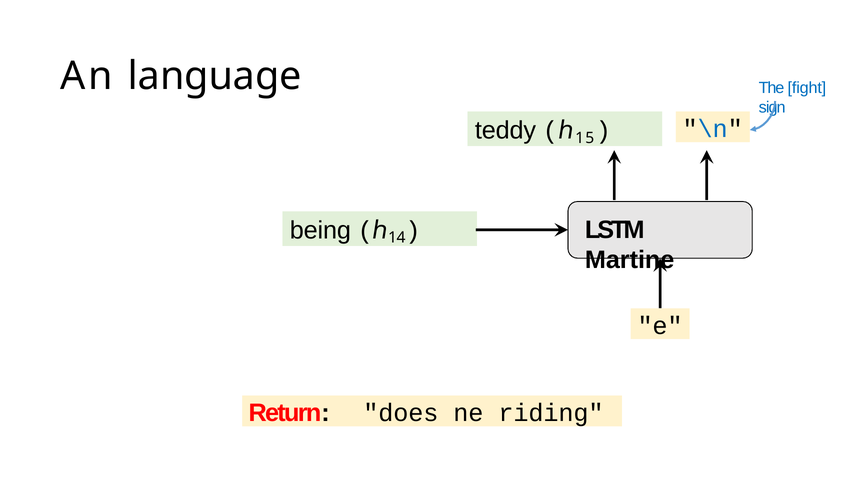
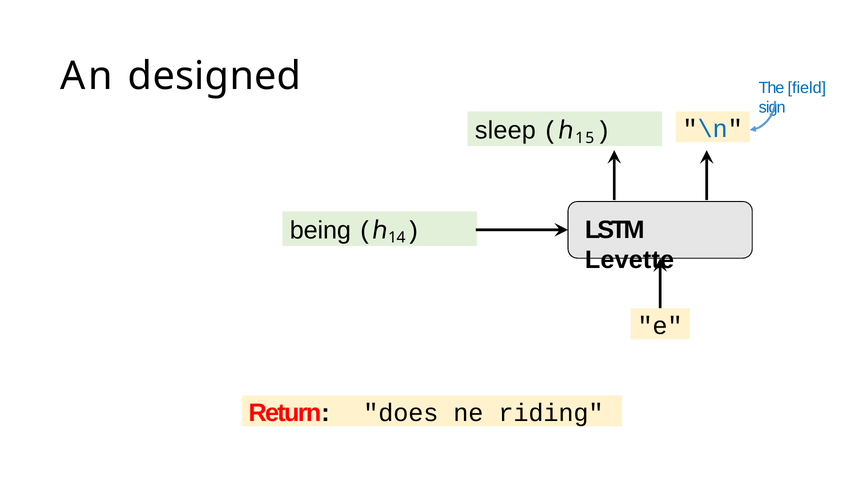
language: language -> designed (215, 76)
fight: fight -> field (807, 88)
teddy: teddy -> sleep (505, 131)
Martine: Martine -> Levette (630, 260)
